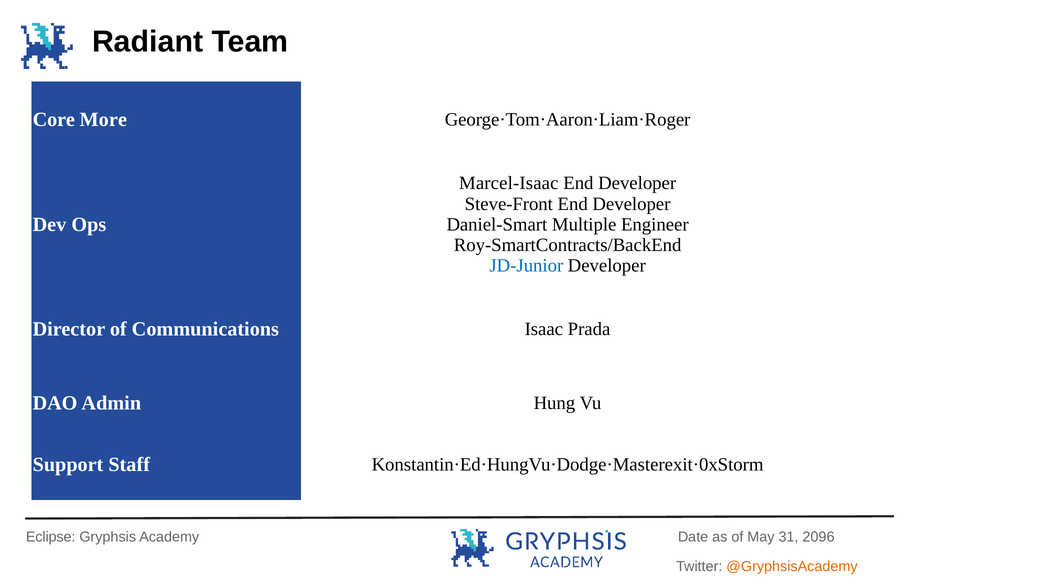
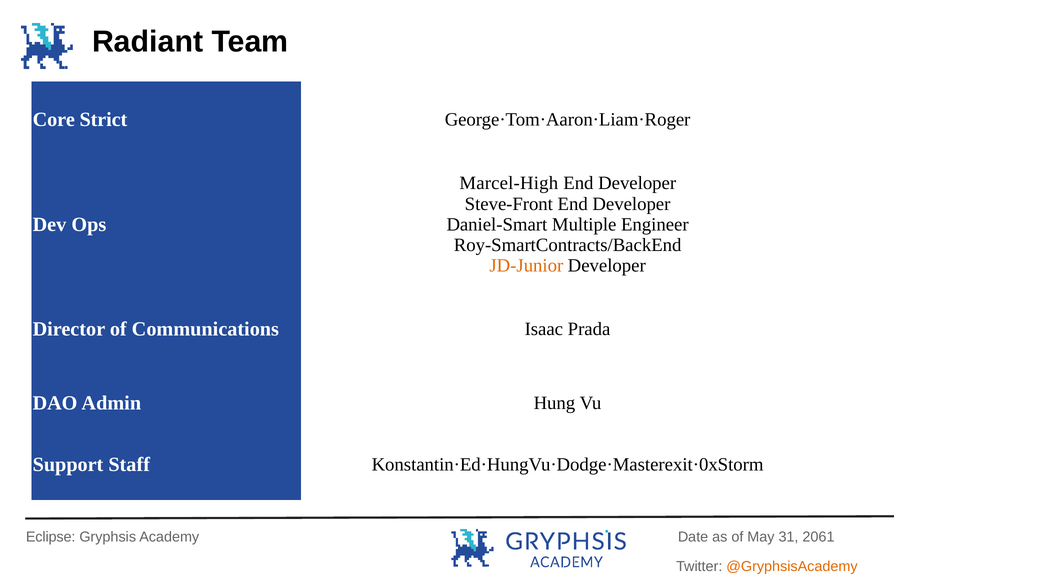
More: More -> Strict (103, 120)
Marcel-Isaac: Marcel-Isaac -> Marcel-High (509, 183)
JD-Junior colour: blue -> orange (526, 266)
2096: 2096 -> 2061 (818, 537)
